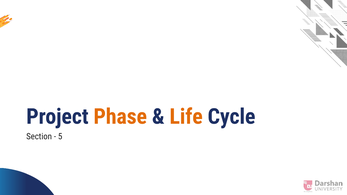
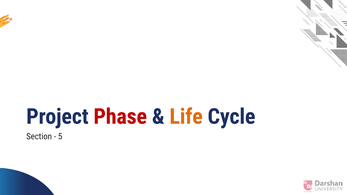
Phase colour: orange -> red (120, 117)
